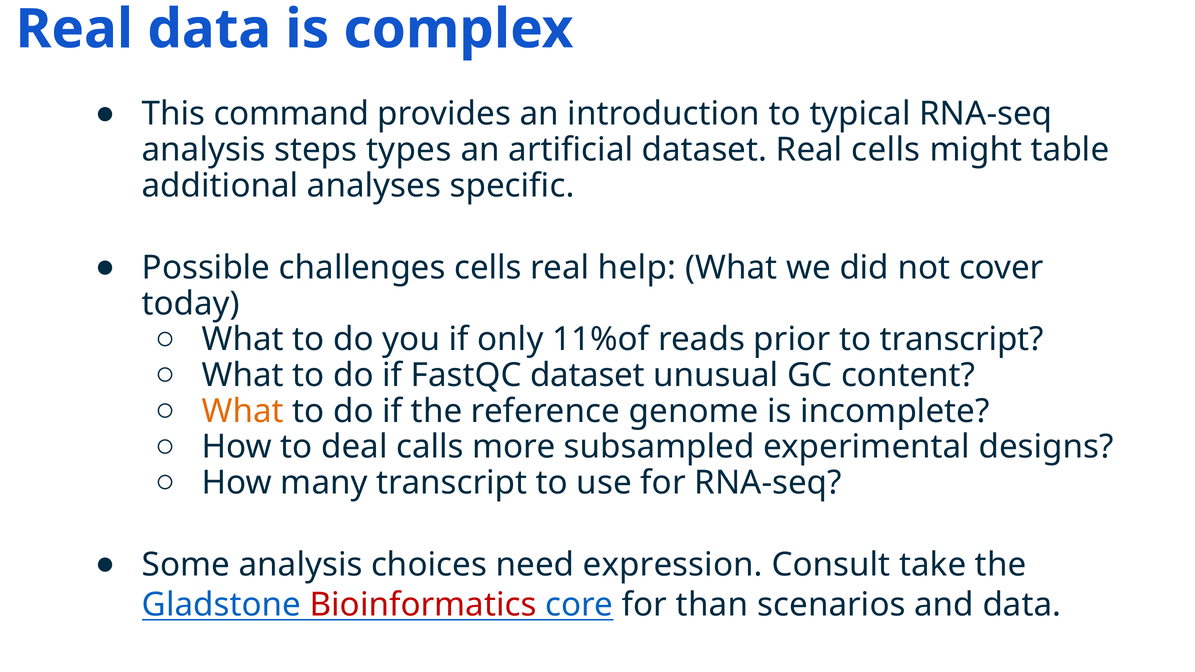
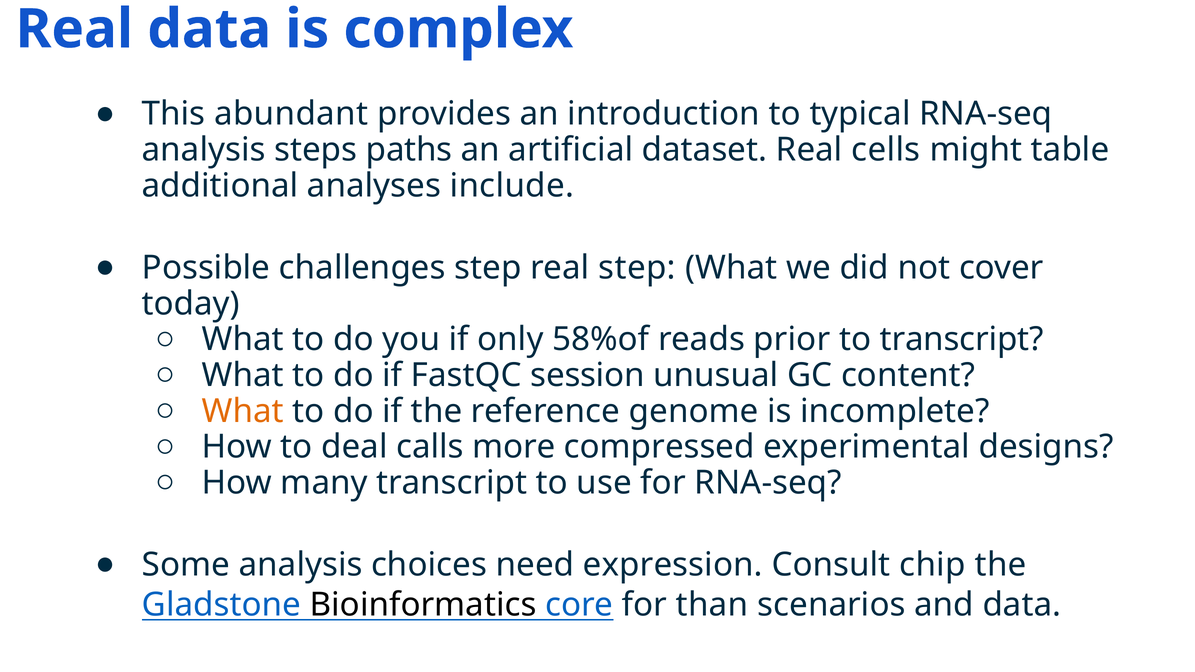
command: command -> abundant (291, 114)
types: types -> paths (409, 150)
specific: specific -> include (512, 186)
challenges cells: cells -> step (488, 268)
real help: help -> step (637, 268)
11%of: 11%of -> 58%of (601, 340)
FastQC dataset: dataset -> session (588, 375)
subsampled: subsampled -> compressed (659, 447)
take: take -> chip (933, 565)
Bioinformatics colour: red -> black (423, 605)
